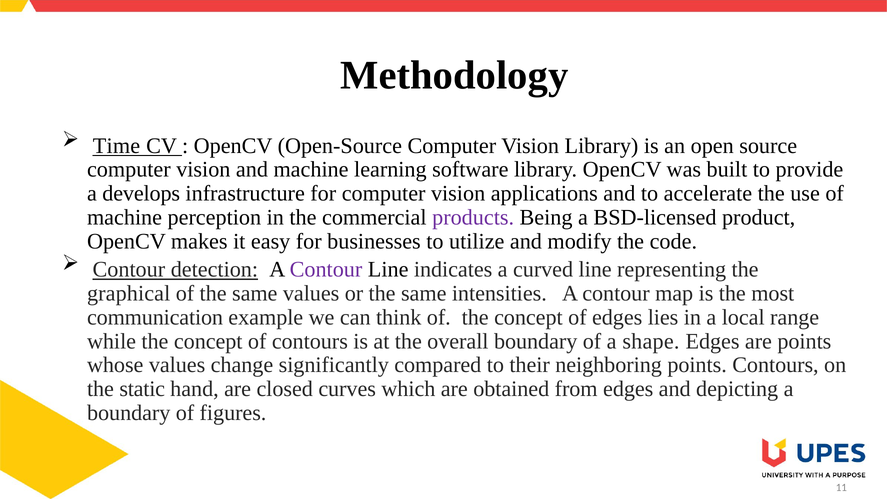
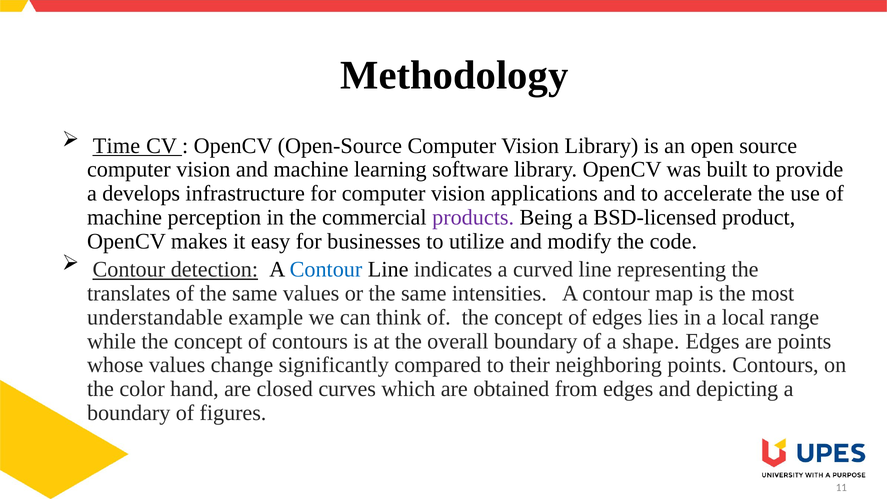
Contour colour: purple -> blue (326, 269)
graphical: graphical -> translates (129, 293)
communication: communication -> understandable (155, 317)
static: static -> color (142, 389)
